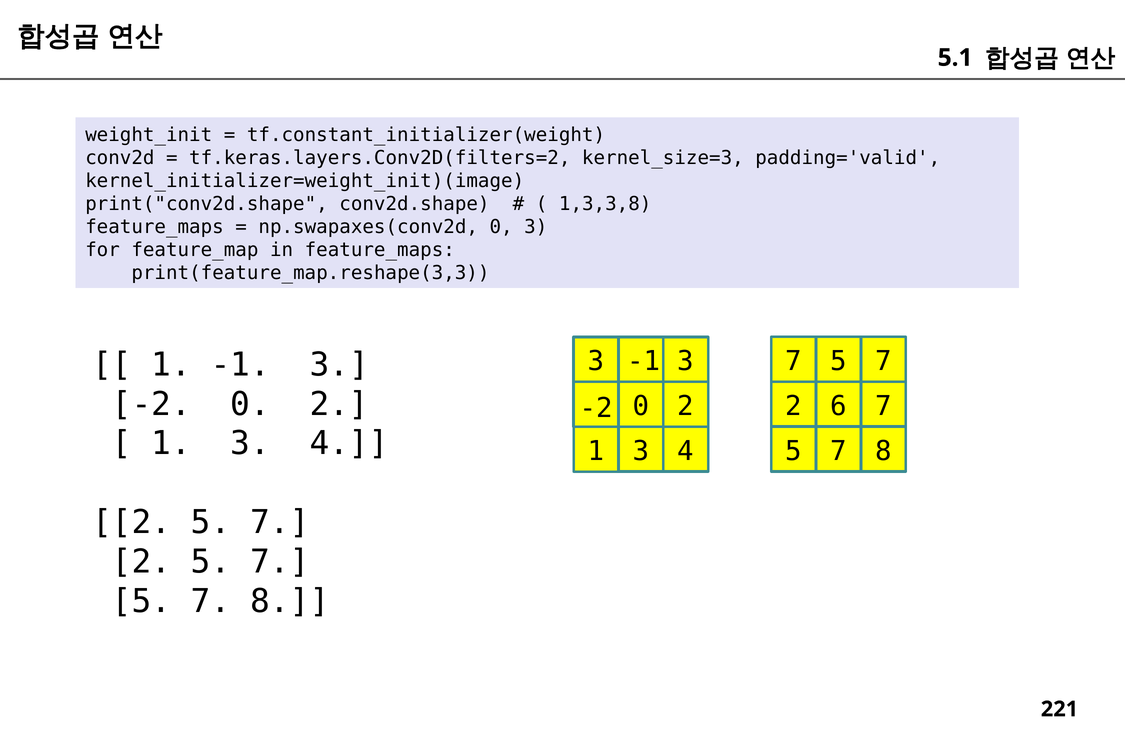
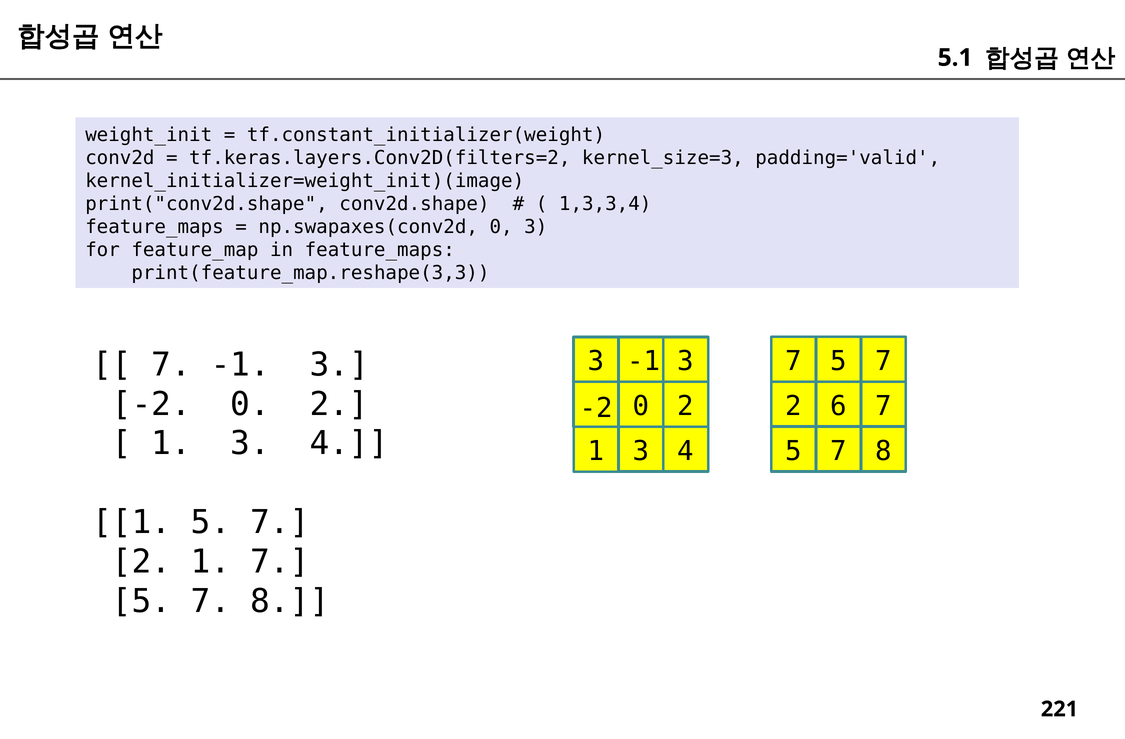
1,3,3,8: 1,3,3,8 -> 1,3,3,4 (605, 204)
1: 1 -> 7 (171, 365)
2: 2 -> 1 (132, 522)
5: 5 -> 1 (211, 562)
